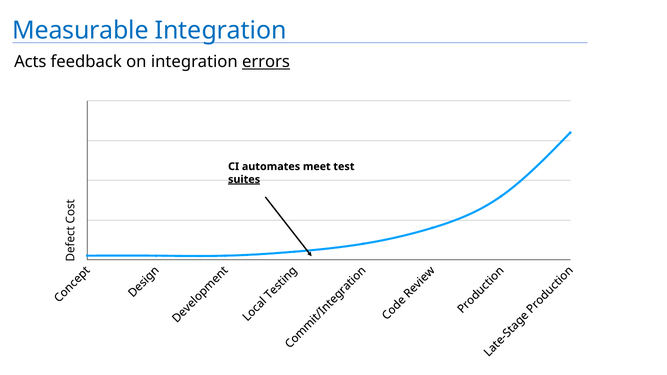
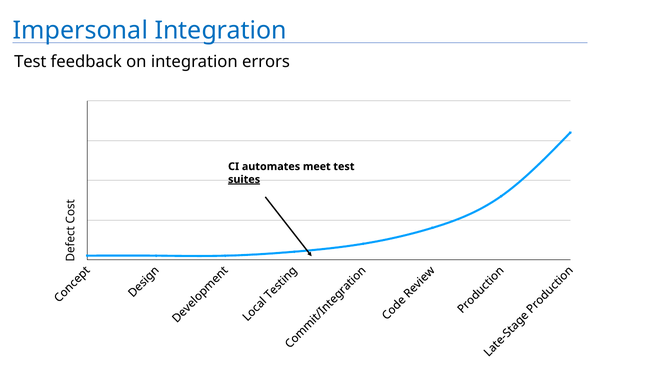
Measurable: Measurable -> Impersonal (80, 30)
Acts: Acts -> Test (30, 62)
errors underline: present -> none (266, 62)
